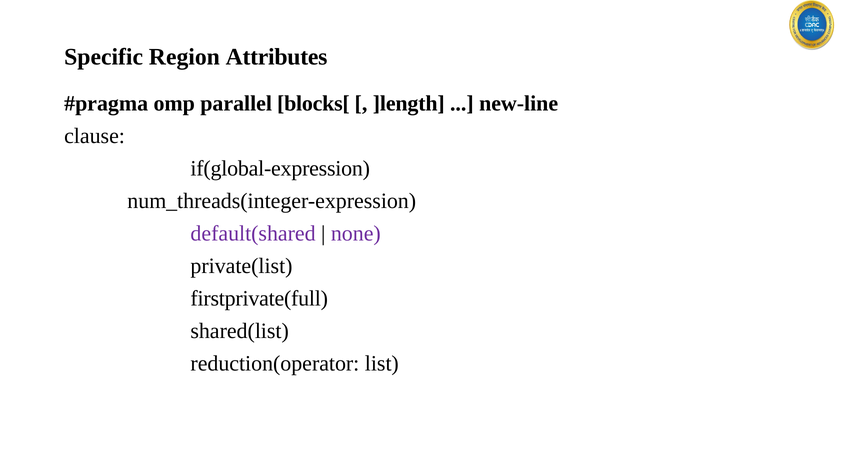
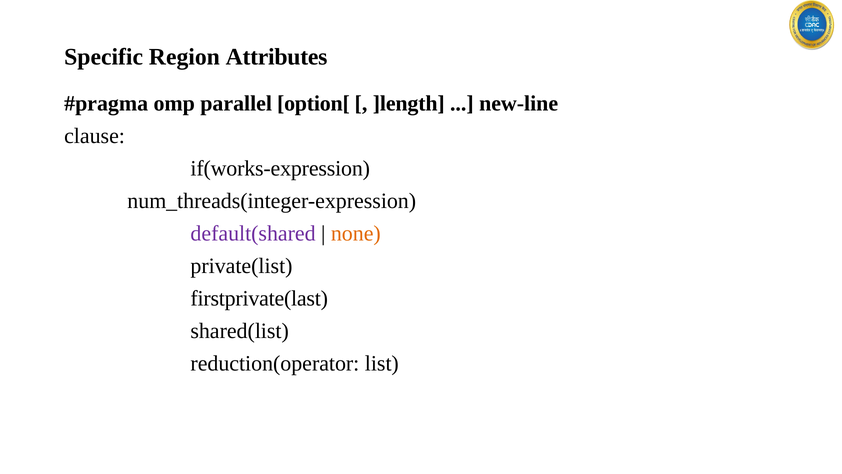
blocks[: blocks[ -> option[ (313, 104)
if(global-expression: if(global-expression -> if(works-expression (280, 168)
none colour: purple -> orange (356, 233)
firstprivate(full: firstprivate(full -> firstprivate(last (259, 298)
